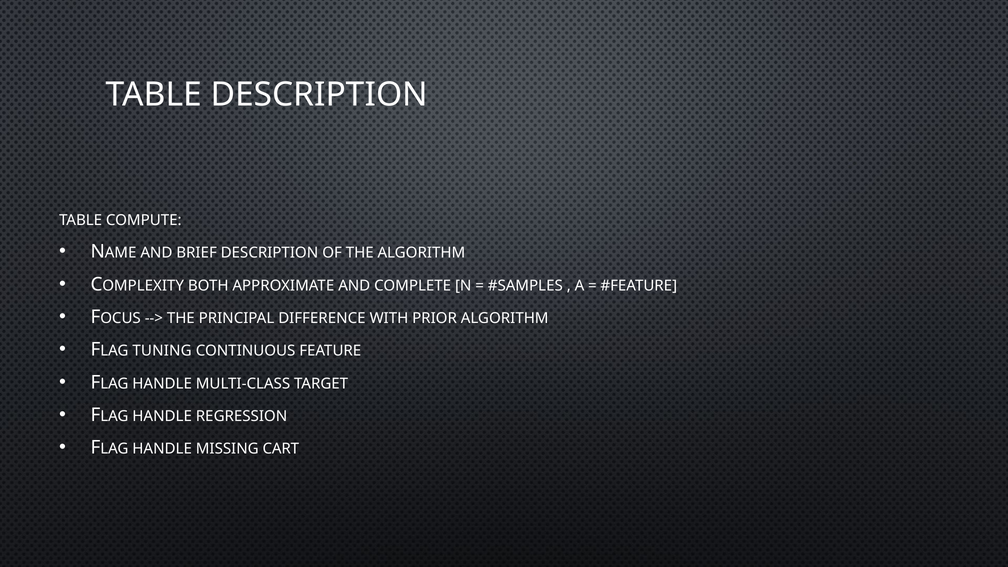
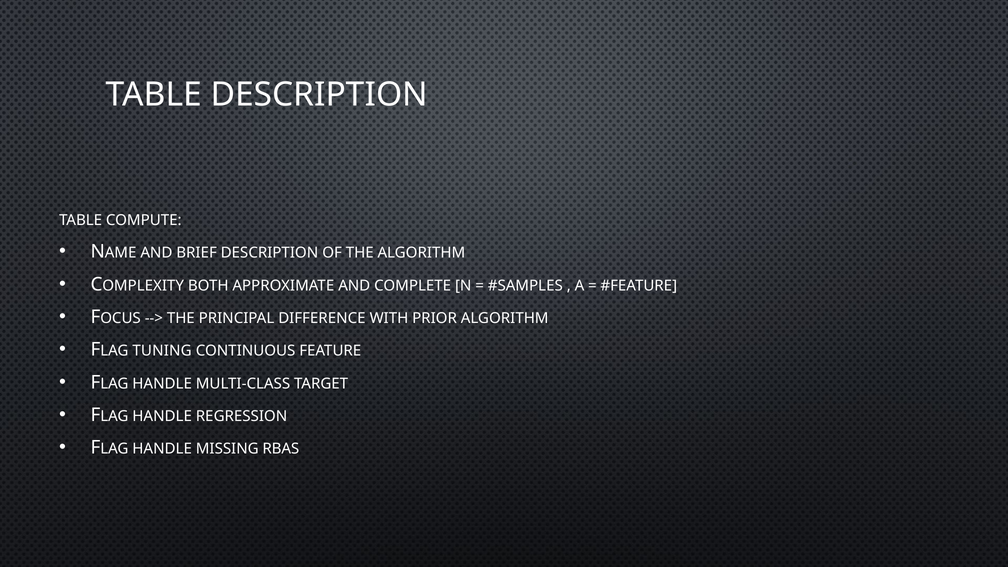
CART: CART -> RBAS (281, 449)
